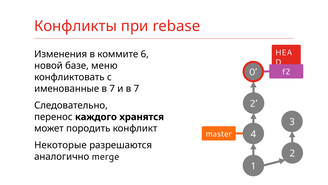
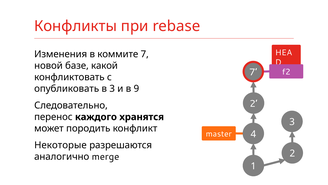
коммите 6: 6 -> 7 (145, 54)
меню: меню -> какой (104, 66)
0: 0 -> 7 (253, 72)
именованные: именованные -> опубликовать (67, 89)
7: 7 -> 3 (112, 89)
и в 7: 7 -> 9 (136, 89)
